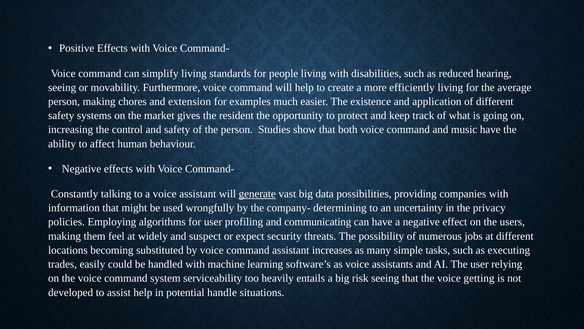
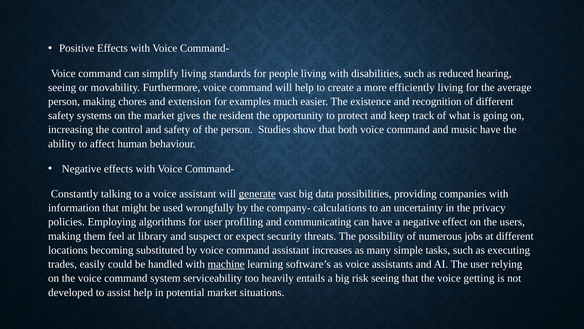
application: application -> recognition (437, 101)
determining: determining -> calculations (340, 208)
widely: widely -> library (153, 236)
machine underline: none -> present (226, 264)
potential handle: handle -> market (222, 292)
